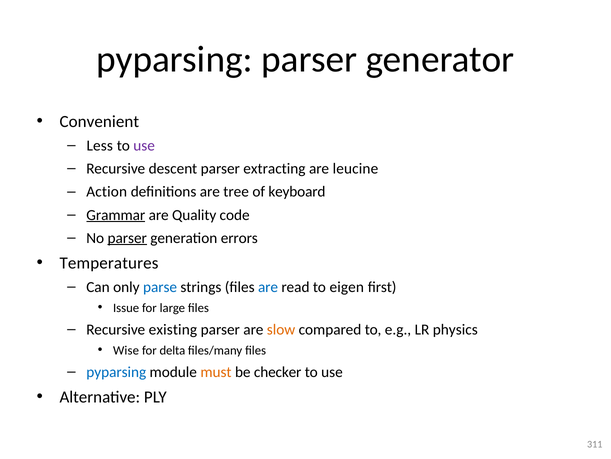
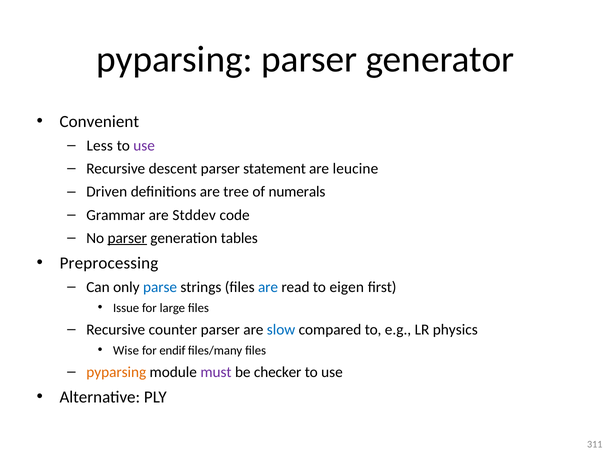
extracting: extracting -> statement (275, 168)
Action: Action -> Driven (107, 192)
keyboard: keyboard -> numerals (297, 192)
Grammar underline: present -> none (116, 215)
Quality: Quality -> Stddev (194, 215)
errors: errors -> tables (239, 238)
Temperatures: Temperatures -> Preprocessing (109, 263)
existing: existing -> counter (173, 329)
slow colour: orange -> blue (281, 329)
delta: delta -> endif (172, 350)
pyparsing colour: blue -> orange (116, 371)
must colour: orange -> purple (216, 371)
